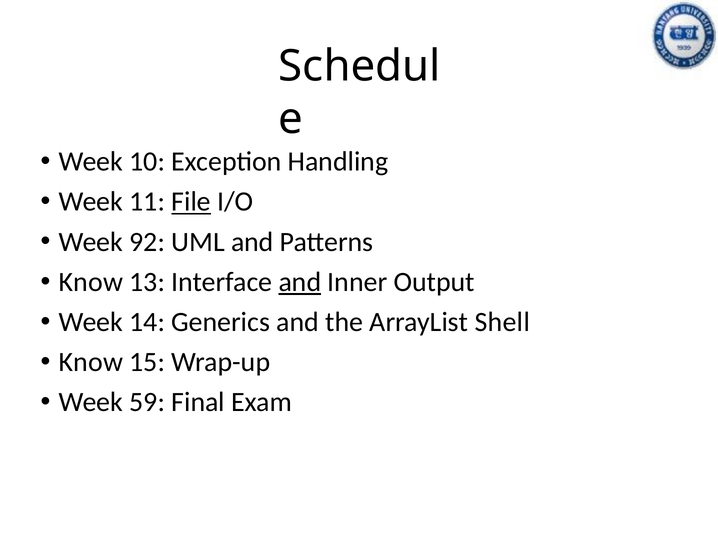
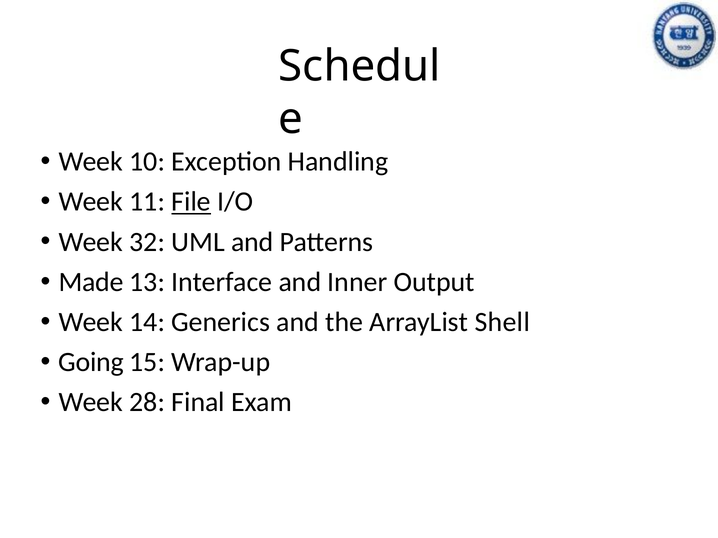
92: 92 -> 32 (147, 242)
Know: Know -> Made (91, 282)
and underline: present -> none (300, 282)
Know: Know -> Going (91, 363)
59: 59 -> 28 (147, 403)
